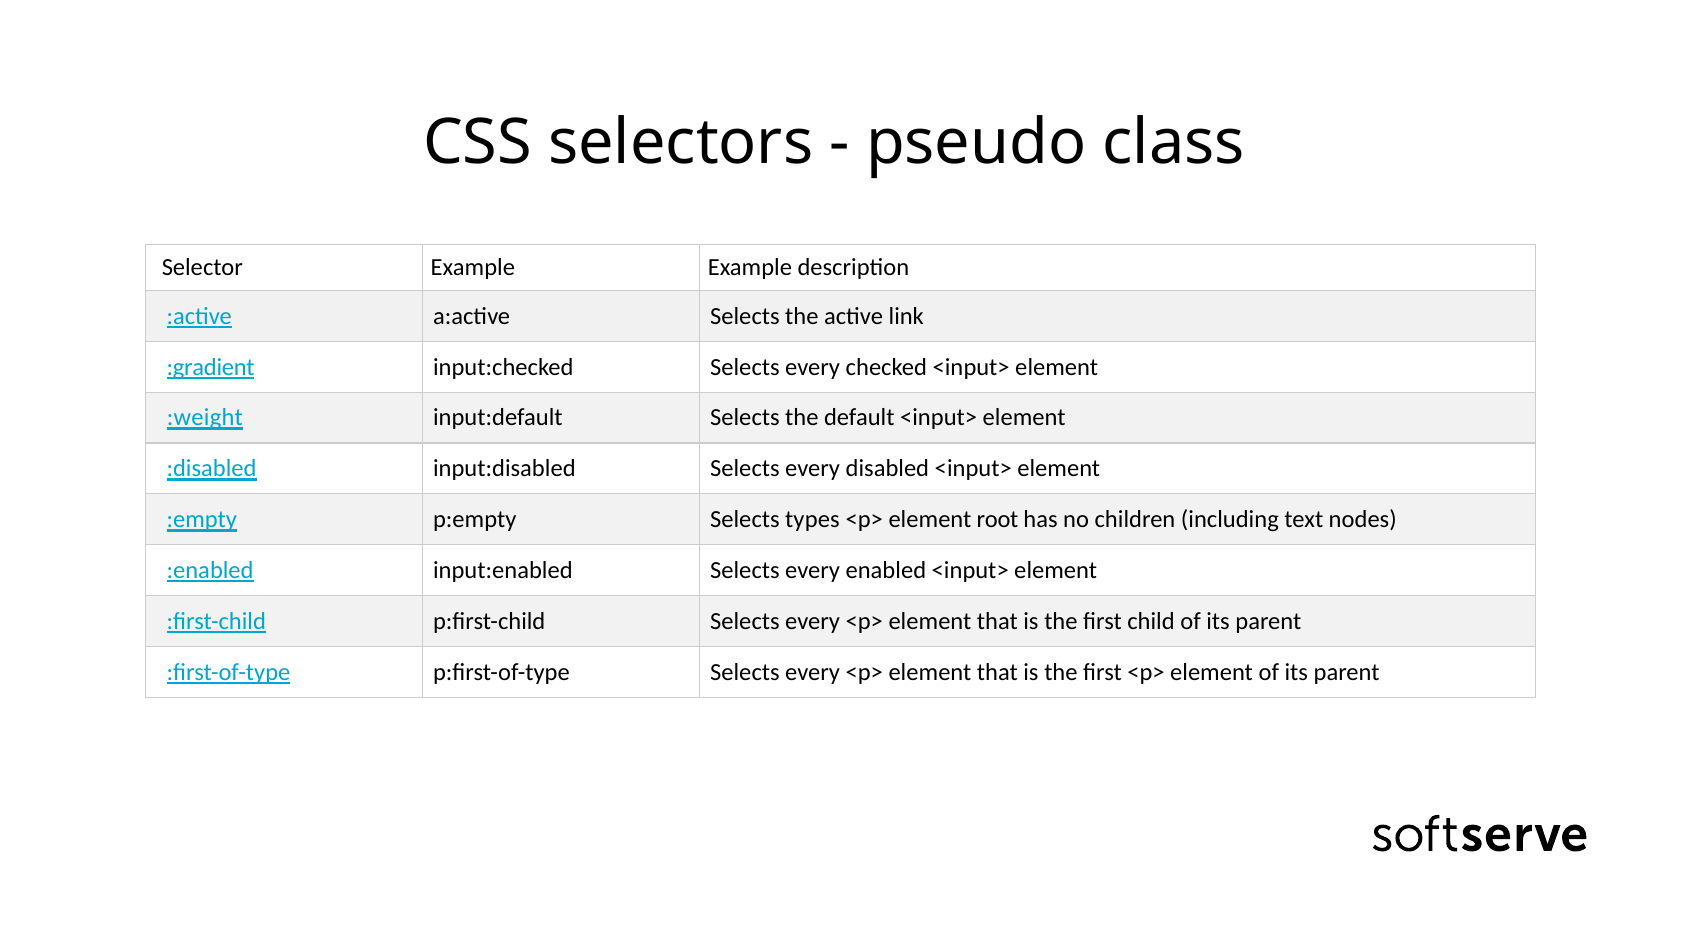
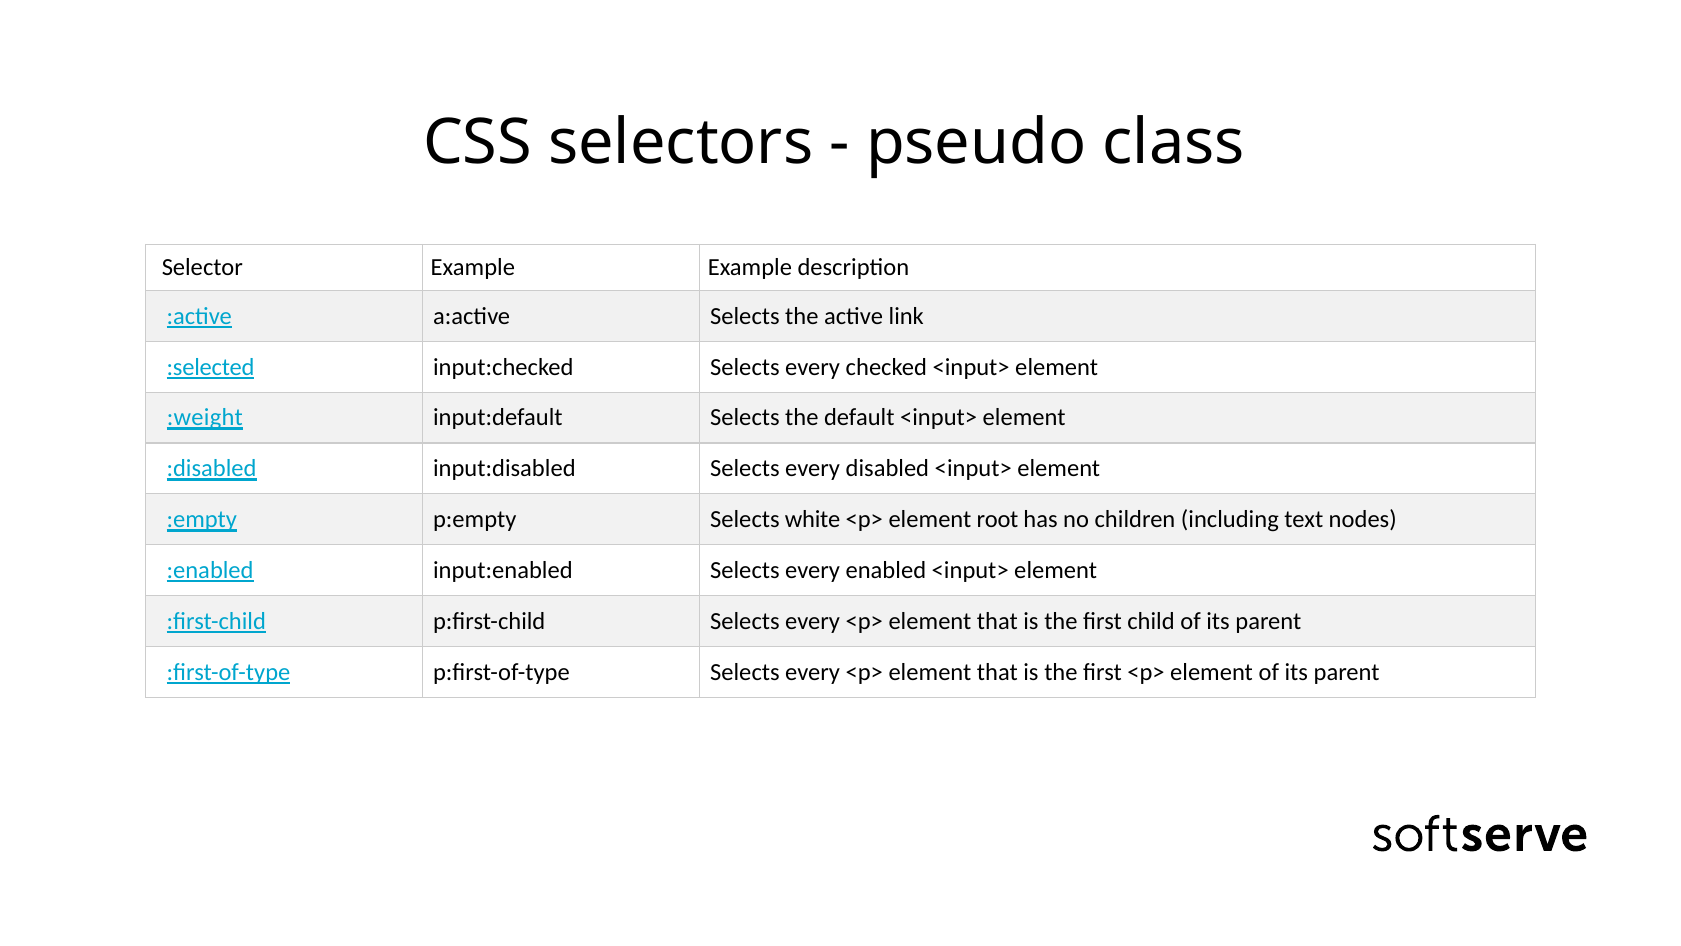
:gradient: :gradient -> :selected (211, 367)
types: types -> white (813, 519)
